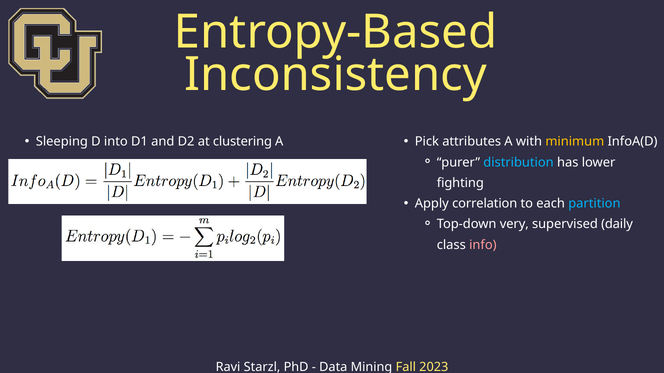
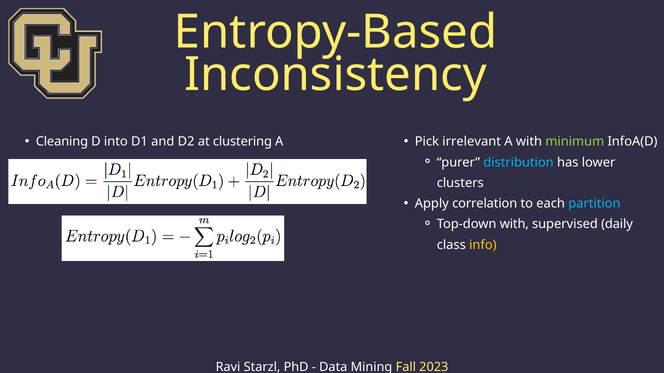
Sleeping: Sleeping -> Cleaning (62, 142)
attributes: attributes -> irrelevant (472, 142)
minimum colour: yellow -> light green (575, 142)
fighting: fighting -> clusters (460, 183)
Top-down very: very -> with (514, 224)
info colour: pink -> yellow (483, 245)
